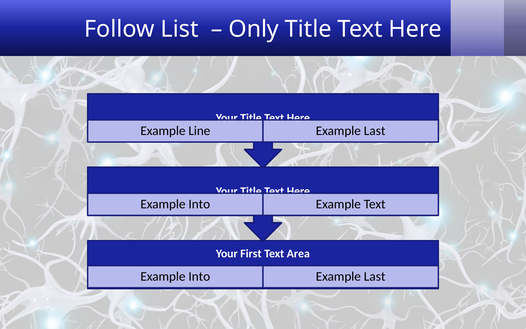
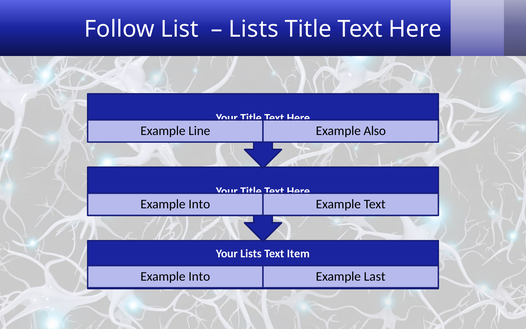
Only: Only -> Lists (254, 29)
Last: Last -> Also (375, 131)
Your First: First -> Lists (251, 253)
Area: Area -> Item (298, 253)
